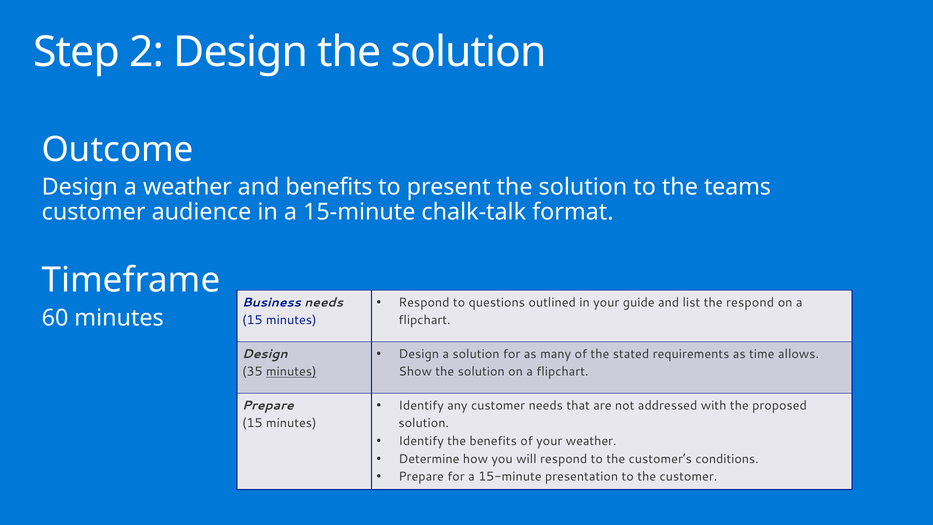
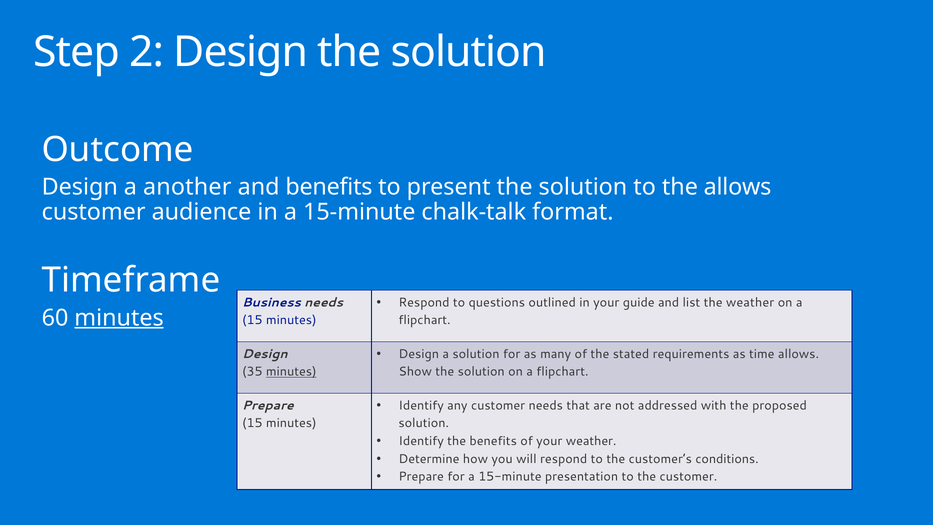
a weather: weather -> another (187, 187)
the teams: teams -> allows (738, 187)
the respond: respond -> weather (750, 302)
minutes underline: none -> present (119, 318)
